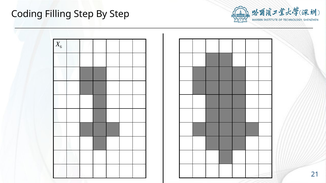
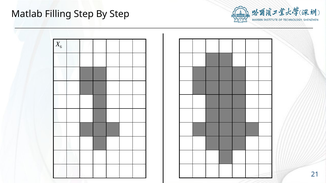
Coding: Coding -> Matlab (27, 14)
